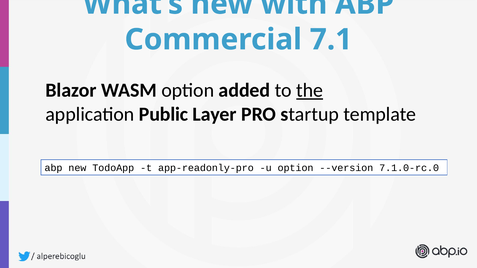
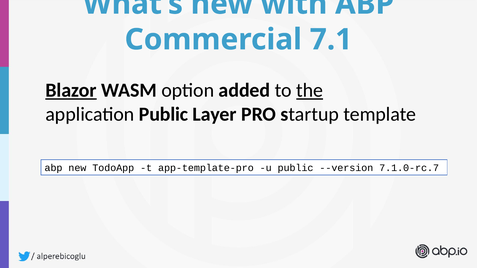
Blazor underline: none -> present (71, 90)
app-readonly-pro: app-readonly-pro -> app-template-pro (206, 168)
u option: option -> public (296, 168)
7.1.0-rc.0: 7.1.0-rc.0 -> 7.1.0-rc.7 (409, 168)
